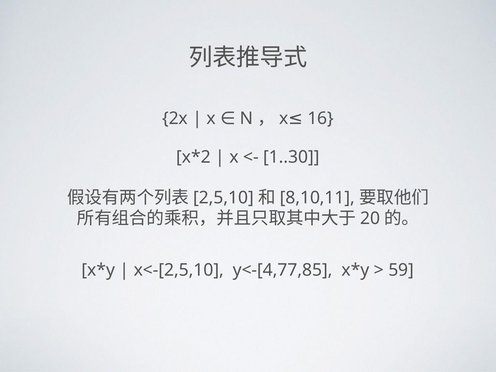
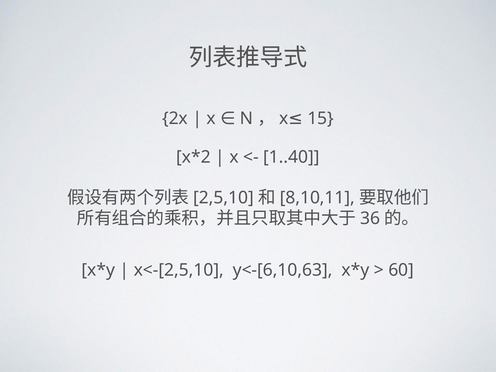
16: 16 -> 15 (321, 118)
1..30: 1..30 -> 1..40 (291, 157)
20: 20 -> 36 (370, 219)
y<-[4,77,85: y<-[4,77,85 -> y<-[6,10,63 (283, 270)
59: 59 -> 60 (401, 270)
